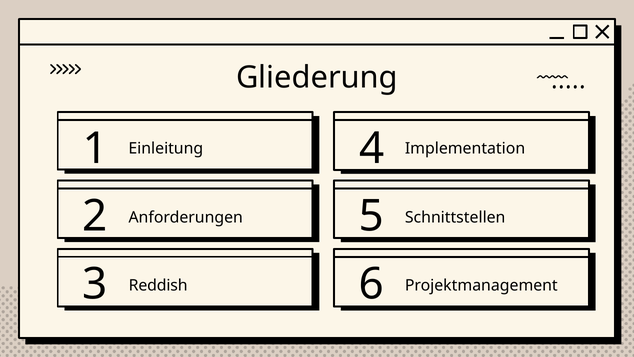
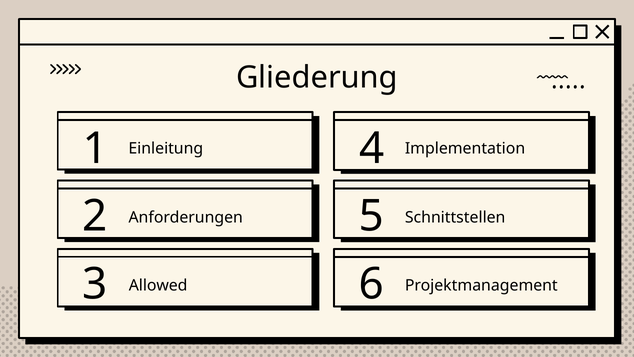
Reddish: Reddish -> Allowed (158, 285)
